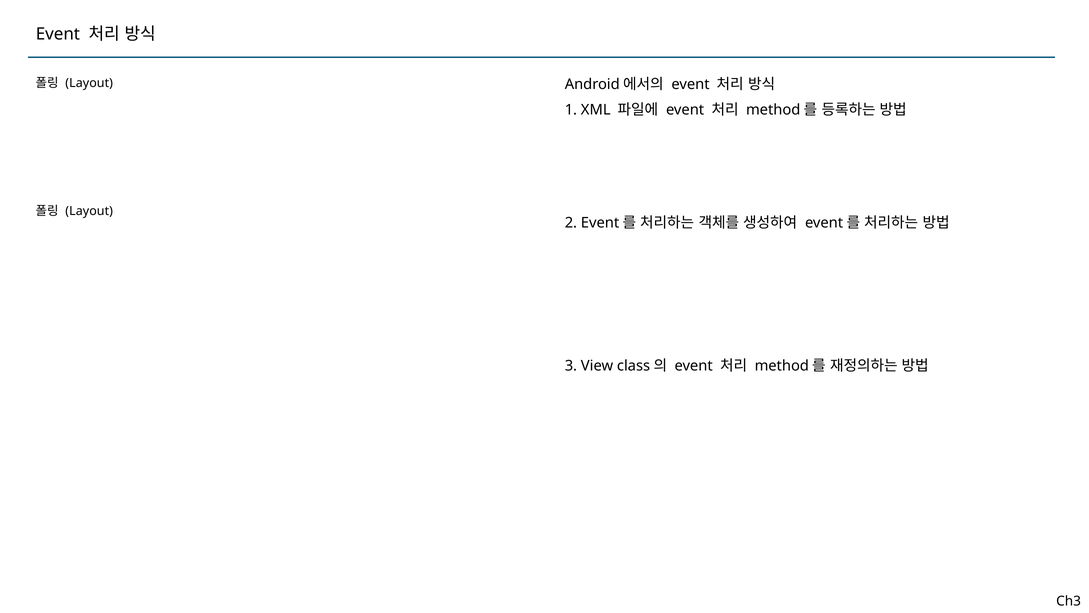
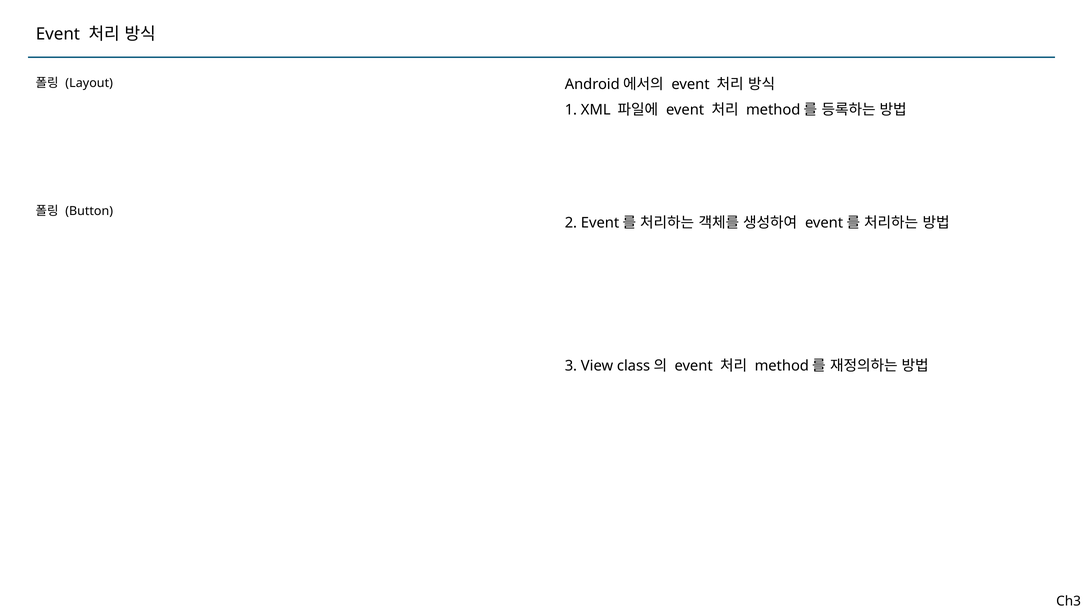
Layout: Layout -> Button (89, 211)
